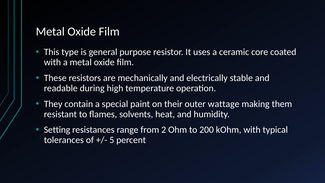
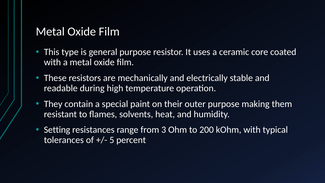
outer wattage: wattage -> purpose (224, 104)
2: 2 -> 3 (164, 130)
